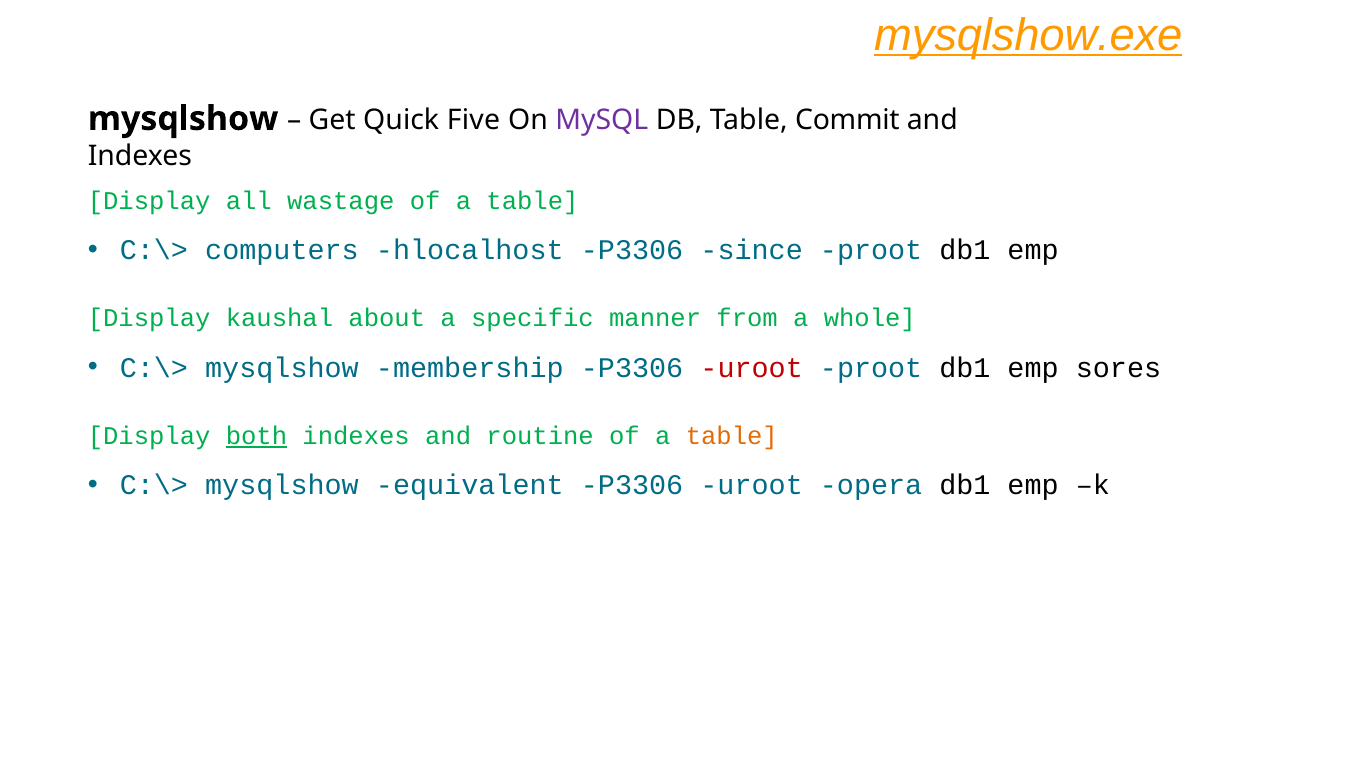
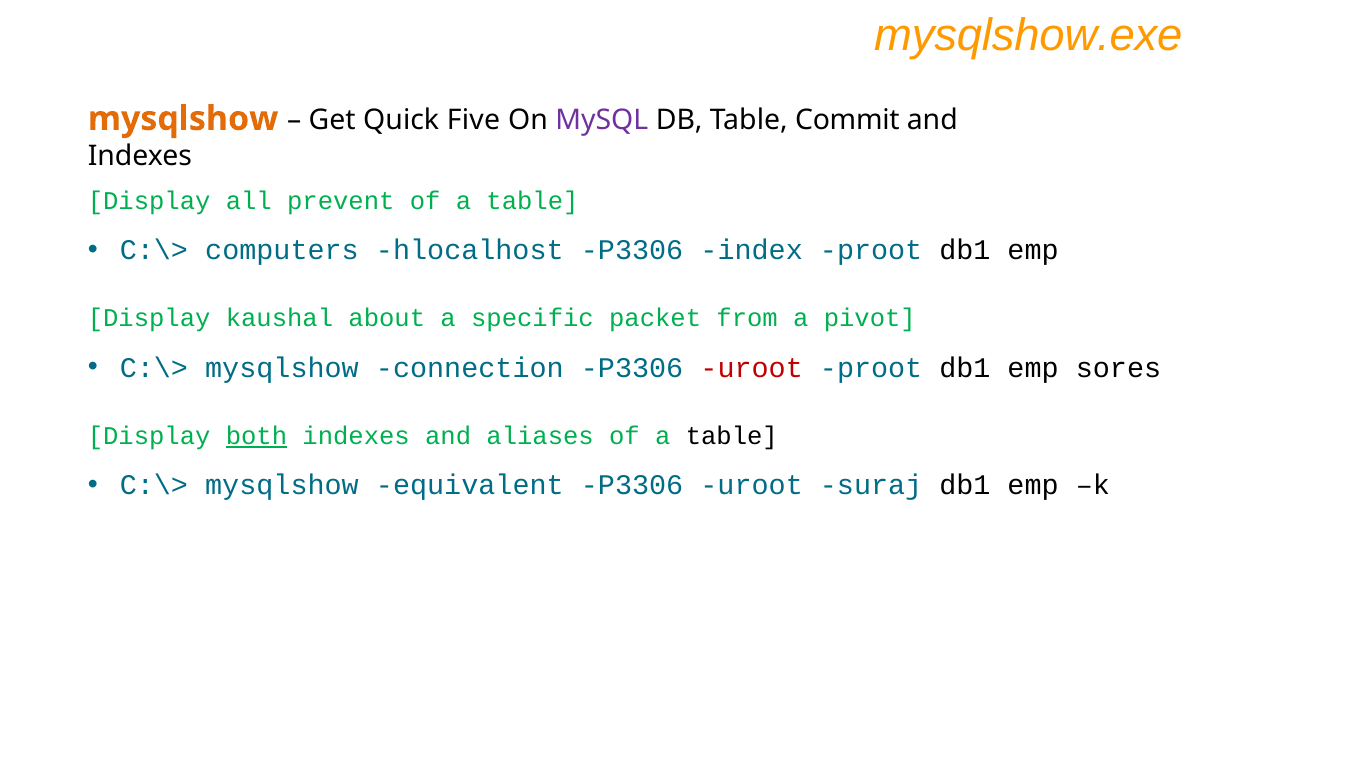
mysqlshow.exe underline: present -> none (1028, 35)
mysqlshow colour: black -> orange (183, 119)
wastage: wastage -> prevent (341, 201)
since: since -> index (752, 250)
manner: manner -> packet (655, 318)
whole: whole -> pivot (870, 318)
membership: membership -> connection (470, 368)
routine: routine -> aliases (540, 436)
table colour: orange -> black (732, 436)
opera: opera -> suraj (871, 485)
